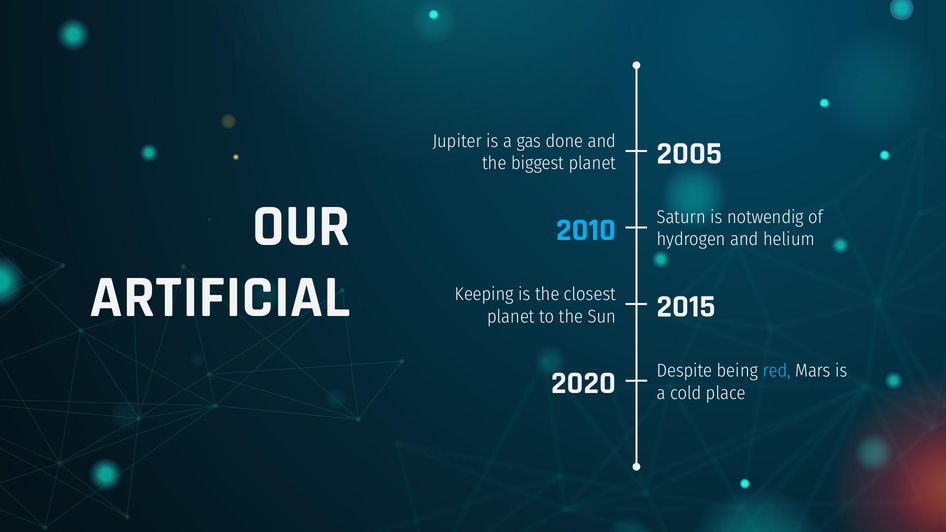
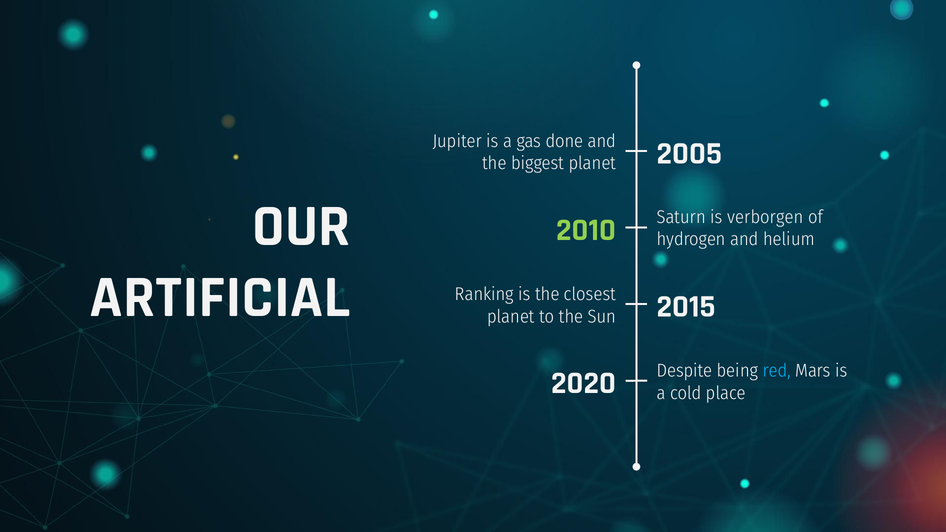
notwendig: notwendig -> verborgen (765, 217)
2010 colour: light blue -> light green (586, 230)
Keeping: Keeping -> Ranking (484, 294)
